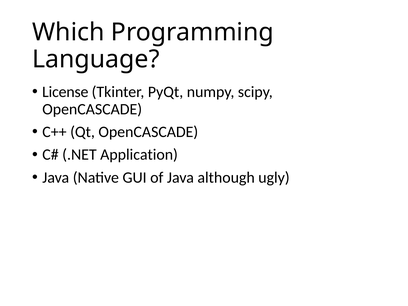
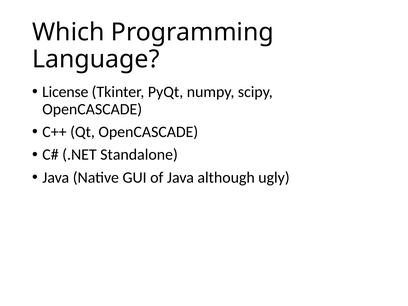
Application: Application -> Standalone (139, 155)
